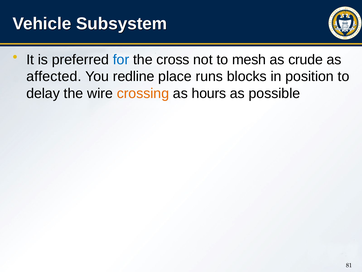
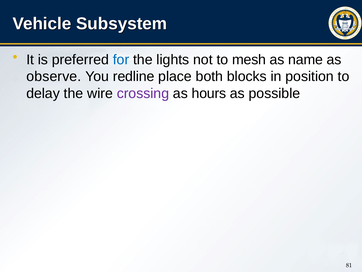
cross: cross -> lights (173, 60)
crude: crude -> name (306, 60)
affected: affected -> observe (54, 76)
runs: runs -> both (209, 76)
crossing colour: orange -> purple (143, 93)
